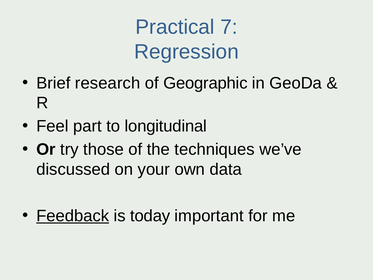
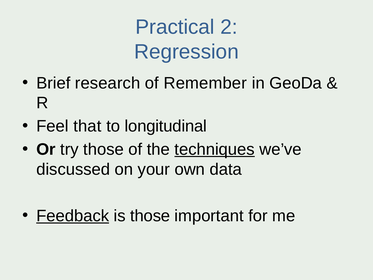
7: 7 -> 2 (229, 27)
Geographic: Geographic -> Remember (205, 83)
part: part -> that (87, 126)
techniques underline: none -> present (215, 149)
is today: today -> those (150, 216)
